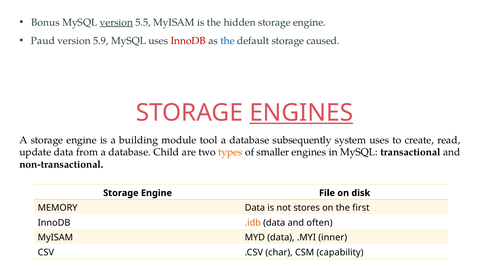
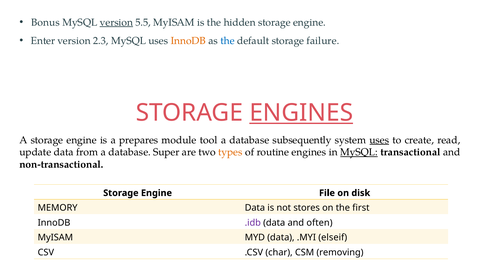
Paud: Paud -> Enter (43, 41)
5.9: 5.9 -> 2.3 (101, 41)
InnoDB colour: red -> orange (188, 41)
caused: caused -> failure (323, 41)
building: building -> prepares (139, 140)
uses underline: none -> present (379, 140)
Child: Child -> Super (166, 152)
smaller: smaller -> routine (273, 152)
MySQL underline: none -> present (359, 152)
.idb colour: orange -> purple (253, 223)
inner: inner -> elseif (333, 238)
capability: capability -> removing (340, 253)
